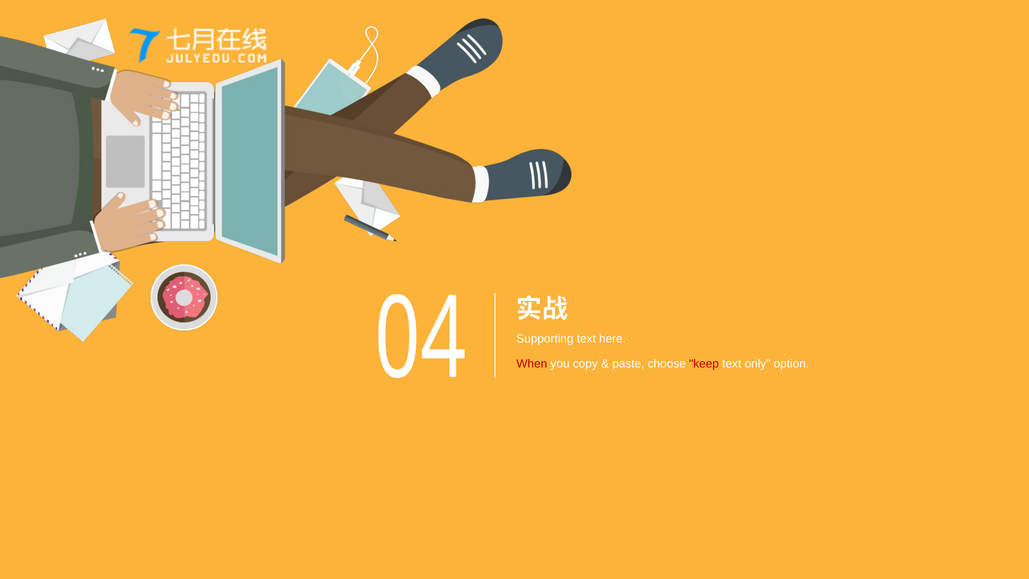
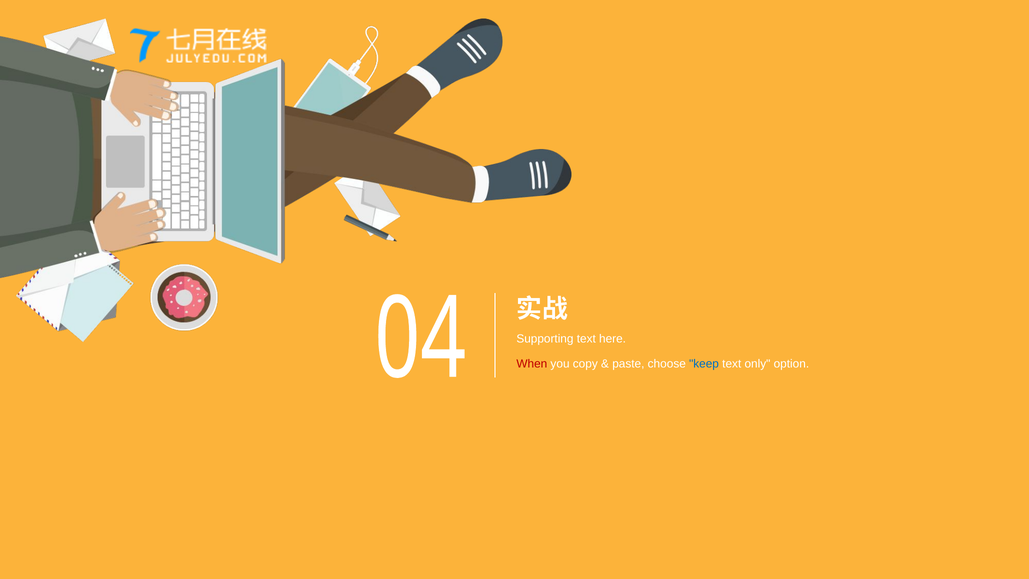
keep colour: red -> blue (704, 364)
